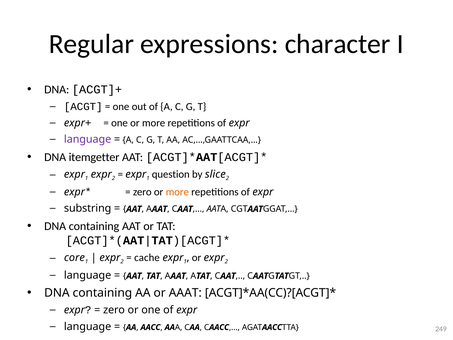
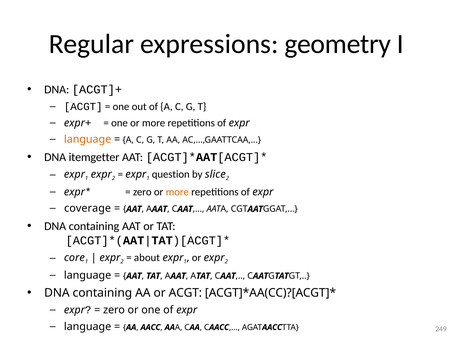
character: character -> geometry (338, 44)
language colour: purple -> orange (88, 139)
substring: substring -> coverage (88, 208)
cache: cache -> about (147, 257)
or AAAT: AAAT -> ACGT (185, 293)
